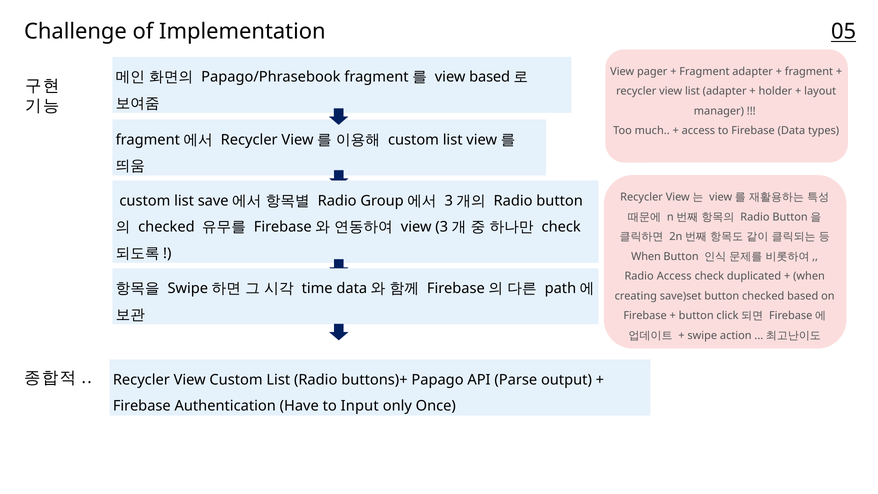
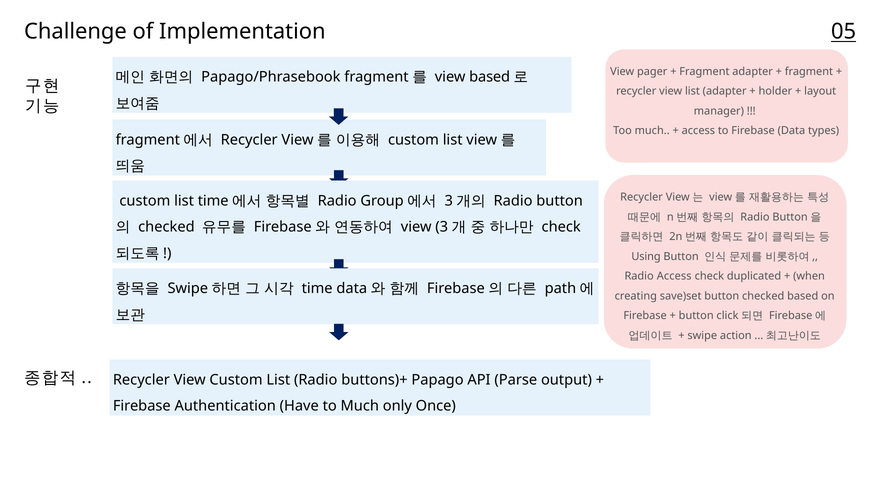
list save: save -> time (213, 201)
When: When -> Using (646, 256)
to Input: Input -> Much (360, 406)
